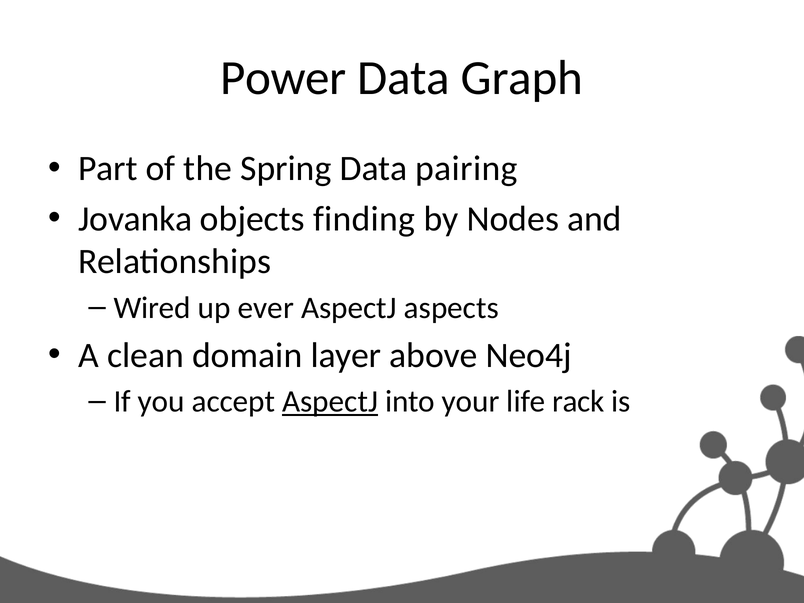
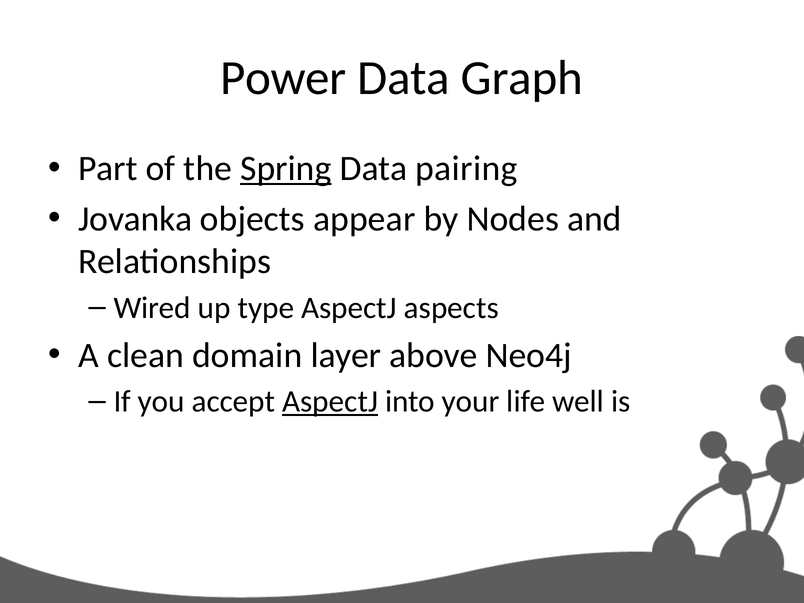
Spring underline: none -> present (286, 169)
finding: finding -> appear (364, 219)
ever: ever -> type (266, 308)
rack: rack -> well (578, 402)
